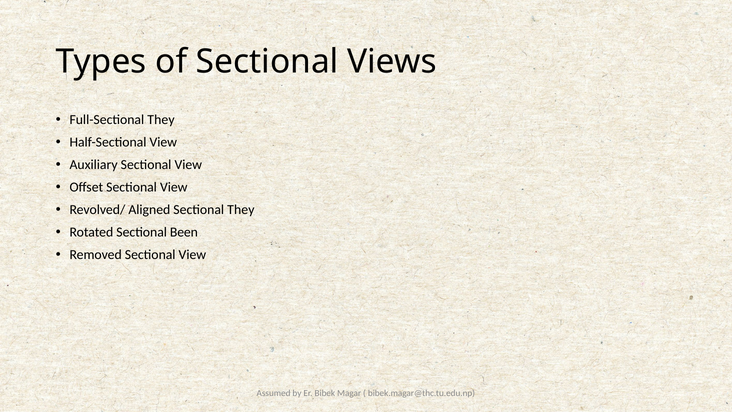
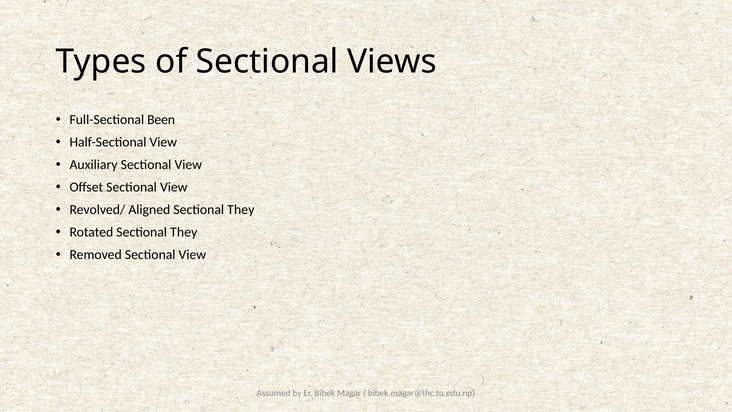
Full-Sectional They: They -> Been (161, 120)
Rotated Sectional Been: Been -> They (184, 232)
